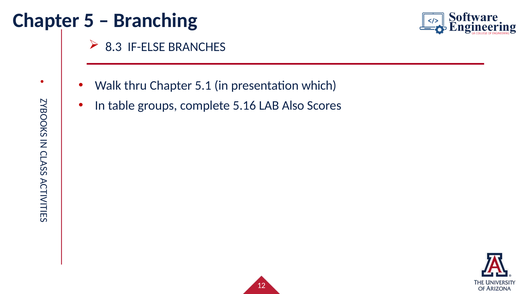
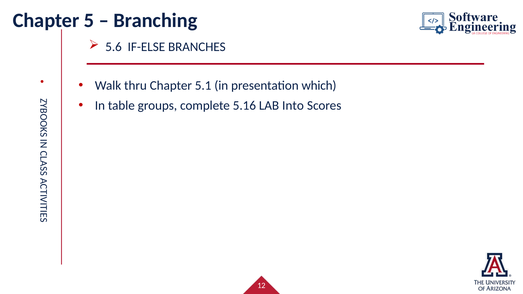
8.3: 8.3 -> 5.6 (113, 47)
Also: Also -> Into (293, 106)
